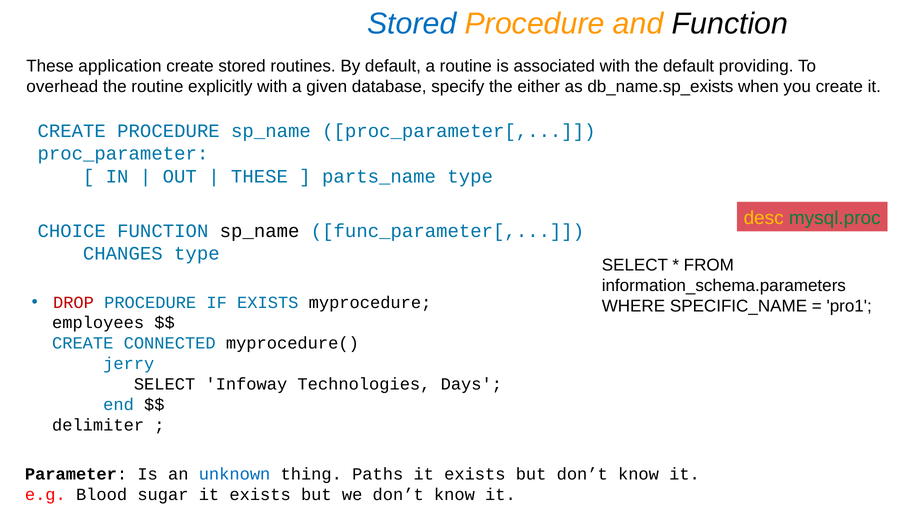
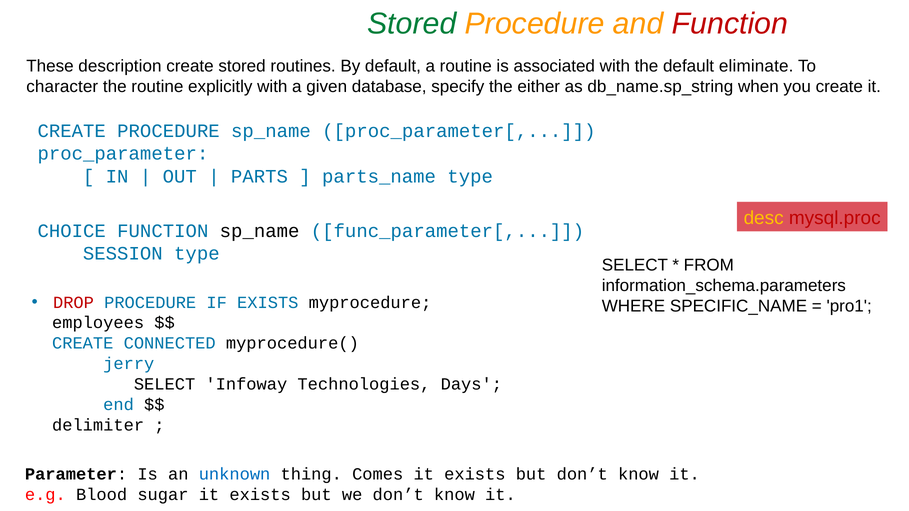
Stored colour: blue -> green (412, 24)
Function colour: black -> red (730, 24)
application: application -> description (120, 66)
providing: providing -> eliminate (756, 66)
overhead: overhead -> character (62, 87)
db_name.sp_exists: db_name.sp_exists -> db_name.sp_string (660, 87)
THESE: THESE -> PARTS (259, 176)
mysql.proc colour: green -> red (835, 218)
CHANGES: CHANGES -> SESSION (123, 254)
Paths: Paths -> Comes (378, 474)
